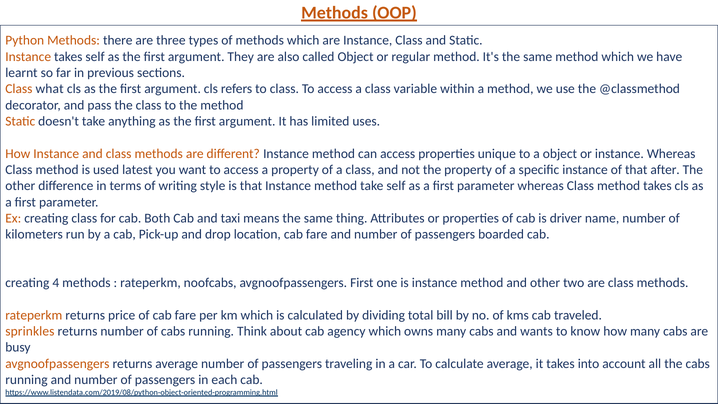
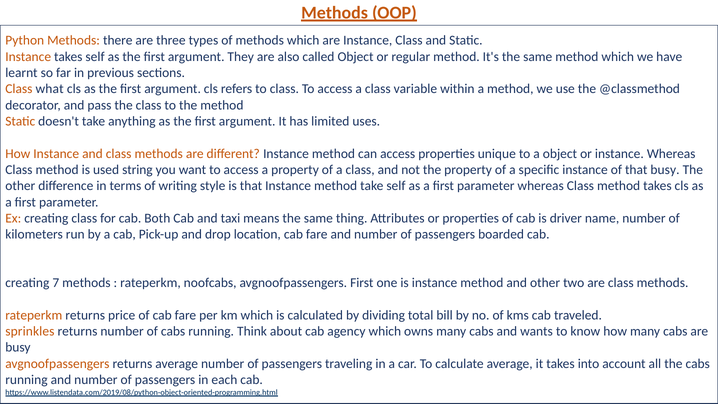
latest: latest -> string (137, 170)
that after: after -> busy (665, 170)
4: 4 -> 7 (56, 283)
